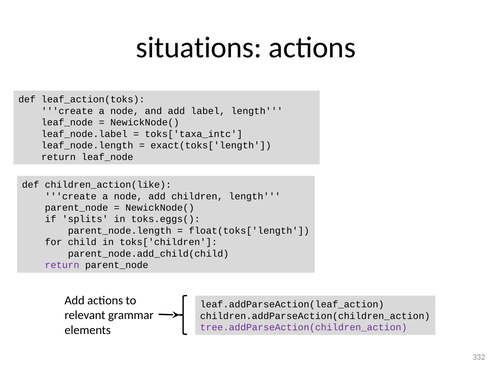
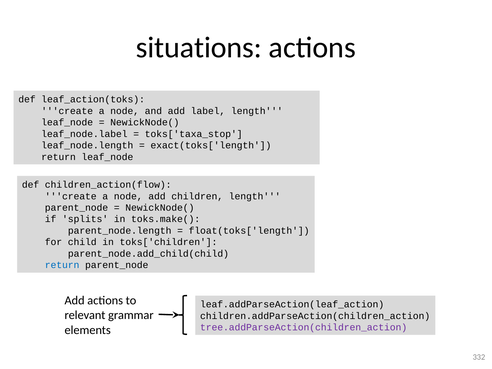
toks['taxa_intc: toks['taxa_intc -> toks['taxa_stop (194, 134)
children_action(like: children_action(like -> children_action(flow (108, 185)
toks.eggs(: toks.eggs( -> toks.make( (166, 219)
return colour: purple -> blue (62, 265)
